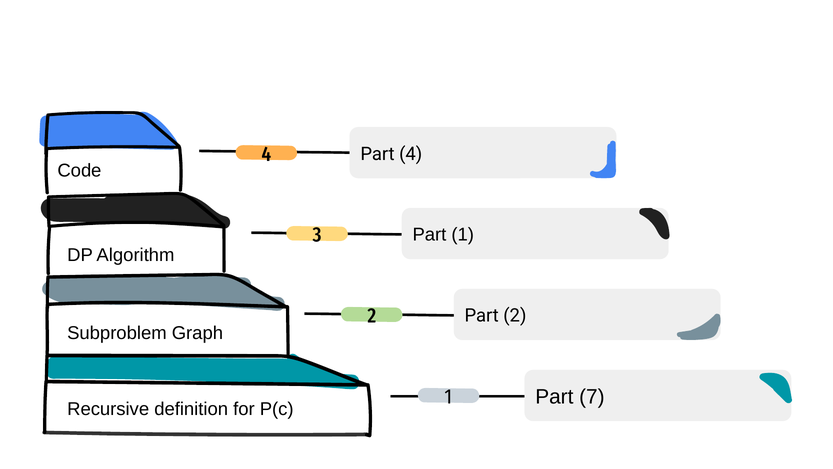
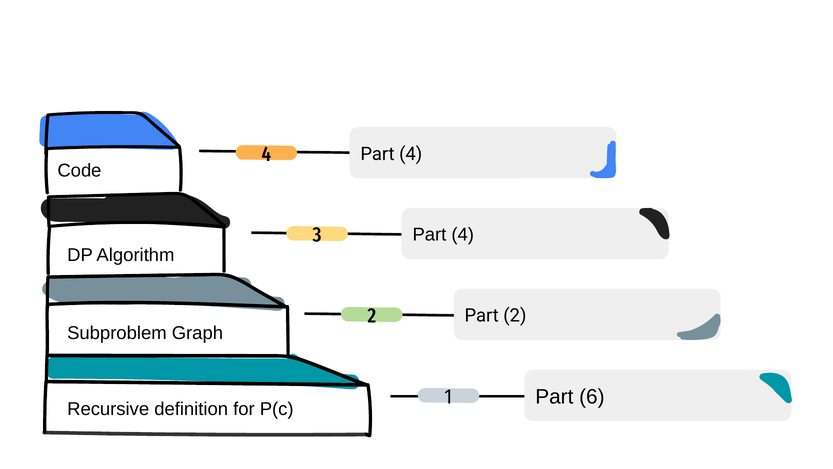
1: 1 -> 4 (463, 235)
7: 7 -> 6 (592, 397)
